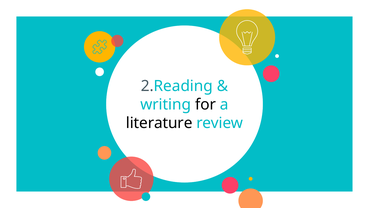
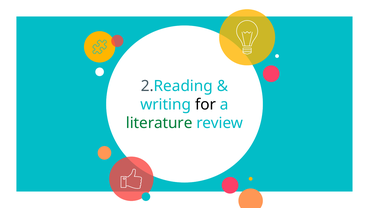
literature colour: black -> green (159, 123)
